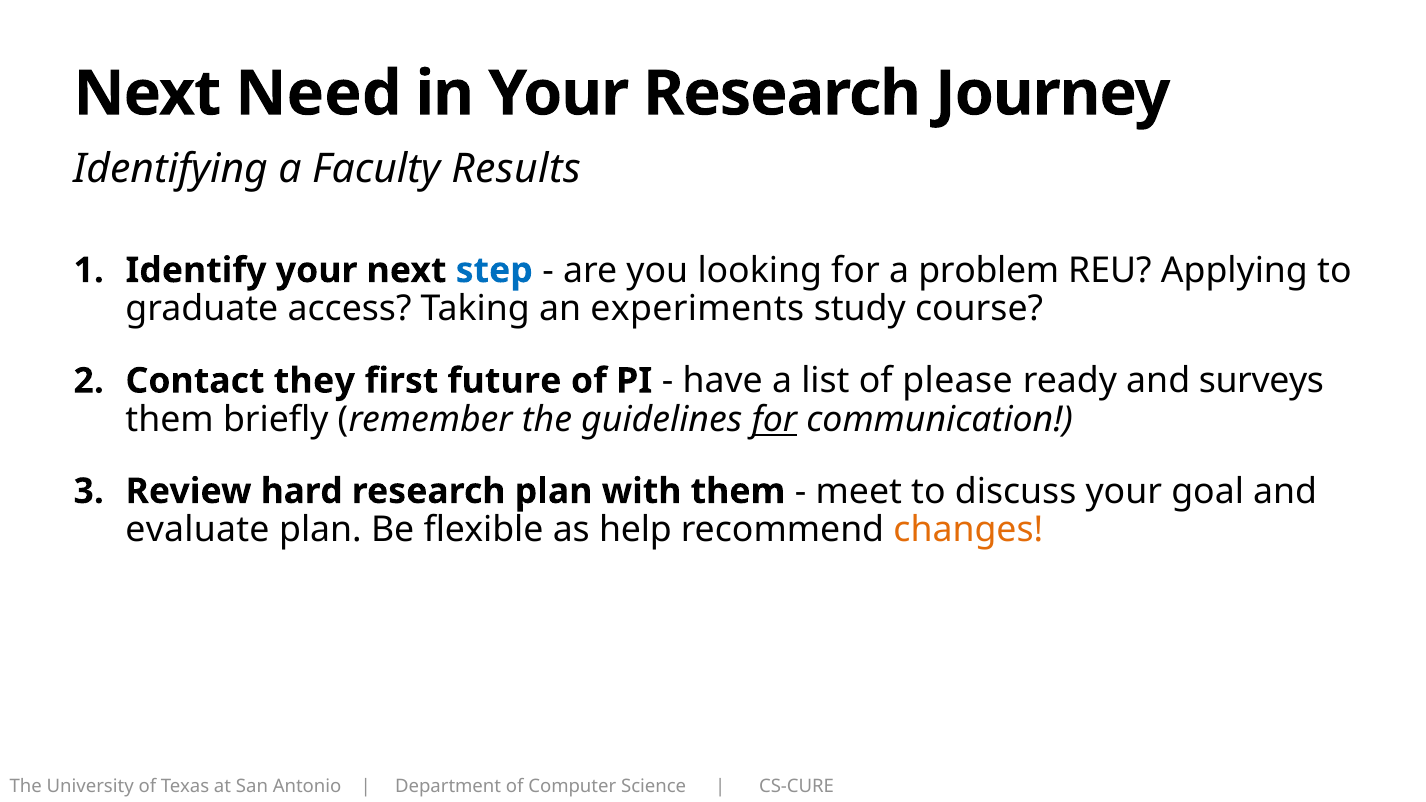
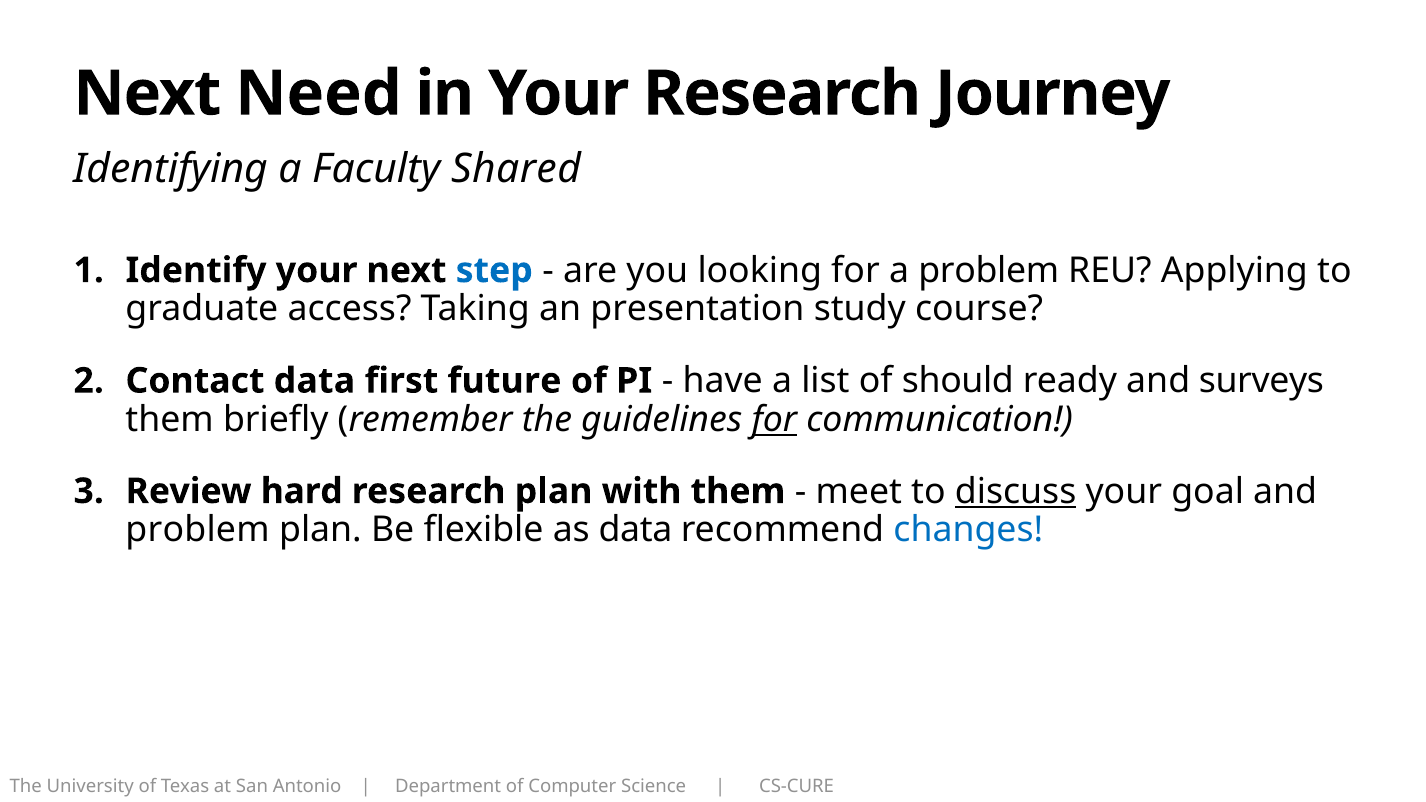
Results: Results -> Shared (516, 169)
experiments: experiments -> presentation (697, 309)
Contact they: they -> data (314, 381)
please: please -> should (958, 381)
discuss underline: none -> present (1016, 491)
evaluate: evaluate -> problem (198, 530)
as help: help -> data (635, 530)
changes colour: orange -> blue (968, 530)
